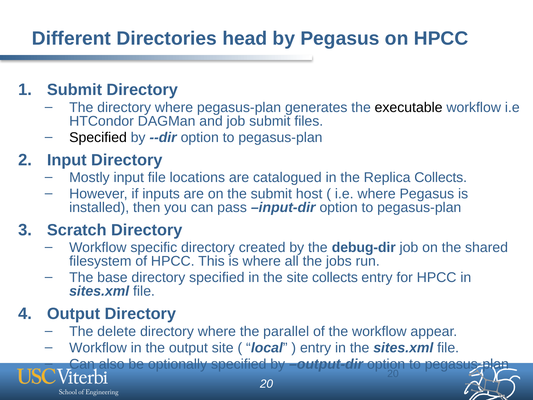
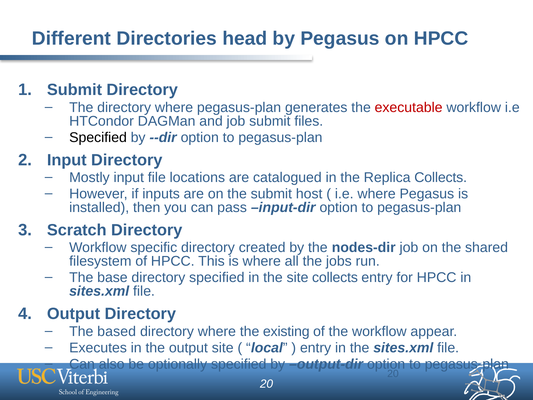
executable colour: black -> red (409, 107)
debug-dir: debug-dir -> nodes-dir (364, 247)
delete: delete -> based (117, 331)
parallel: parallel -> existing (286, 331)
Workflow: Workflow -> Executes (98, 347)
